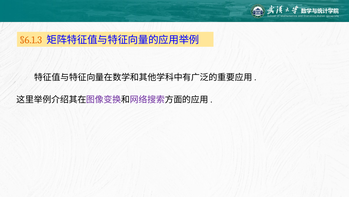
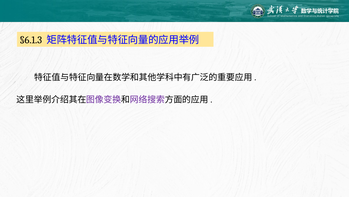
§6.1.3 colour: orange -> black (31, 40)
